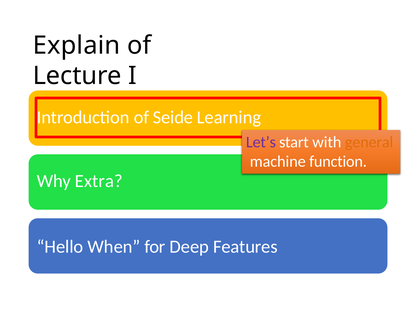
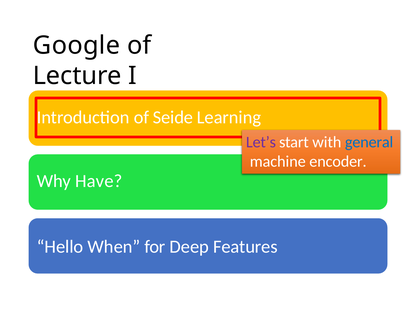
Explain: Explain -> Google (77, 45)
general colour: orange -> blue (369, 142)
function: function -> encoder (338, 161)
Extra: Extra -> Have (99, 181)
